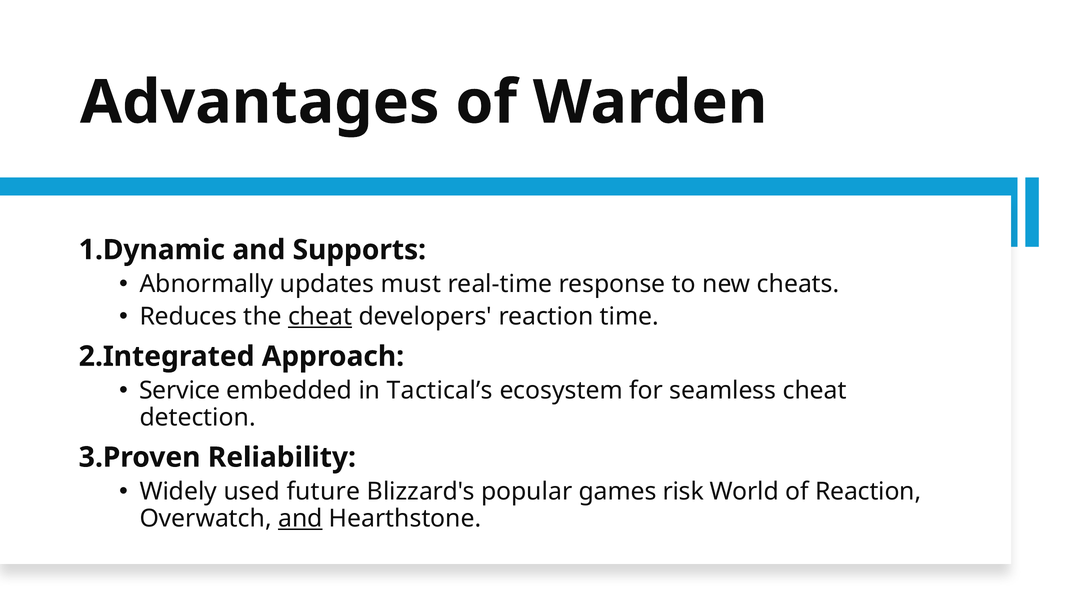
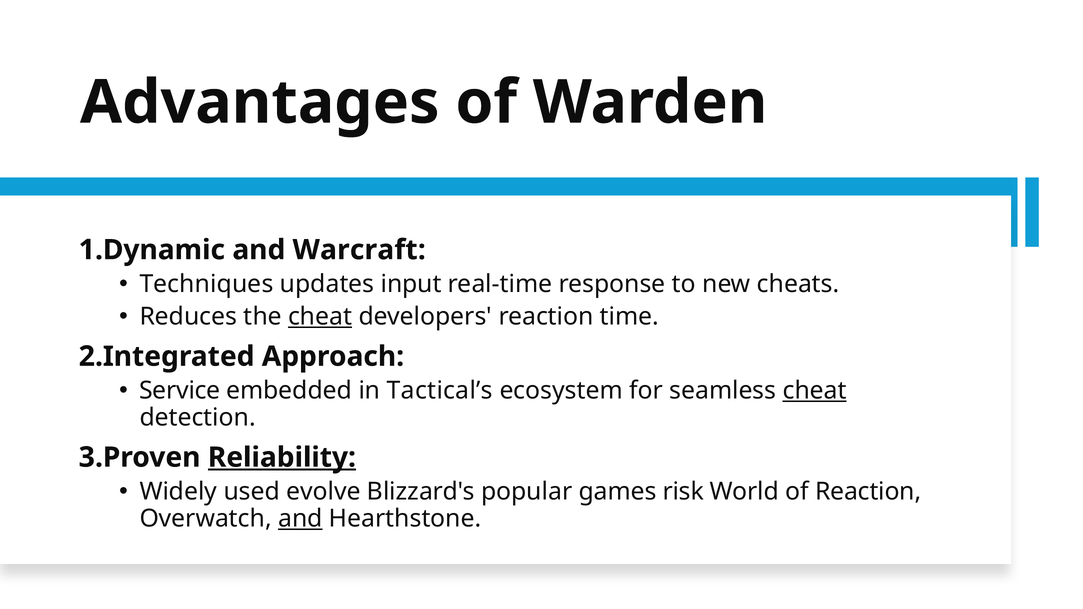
Supports: Supports -> Warcraft (359, 250)
Abnormally: Abnormally -> Techniques (206, 284)
must: must -> input (411, 284)
cheat underline: none -> present (815, 391)
Reliability underline: none -> present (282, 458)
future: future -> evolve (324, 492)
